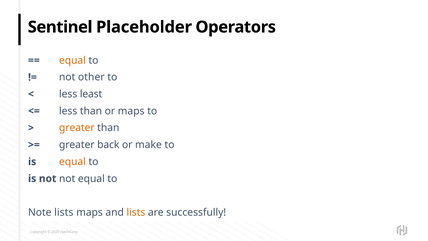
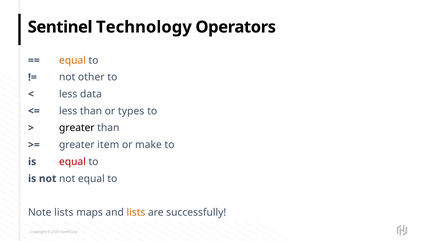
Placeholder: Placeholder -> Technology (144, 27)
least: least -> data (91, 94)
or maps: maps -> types (131, 111)
greater colour: orange -> black (77, 128)
back: back -> item (108, 145)
equal colour: orange -> red (72, 162)
